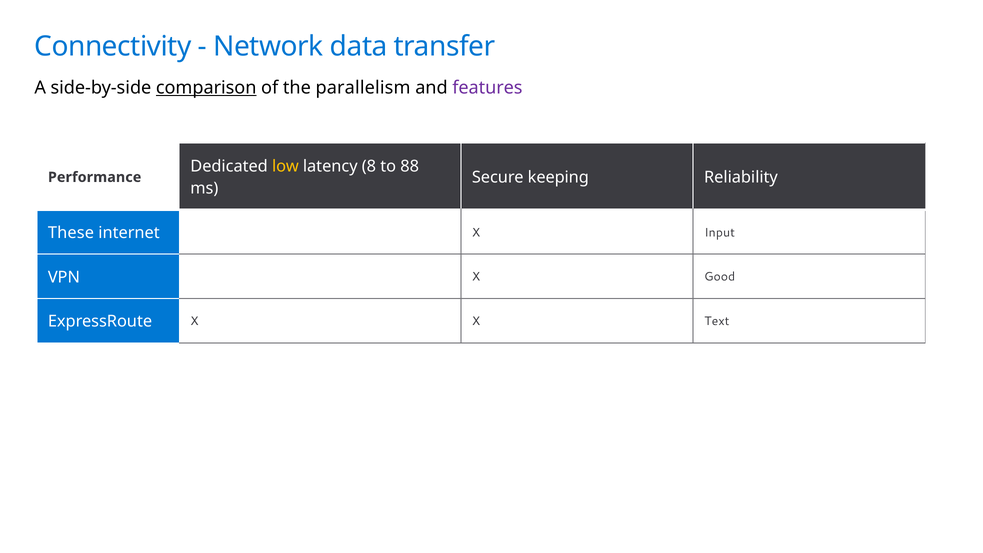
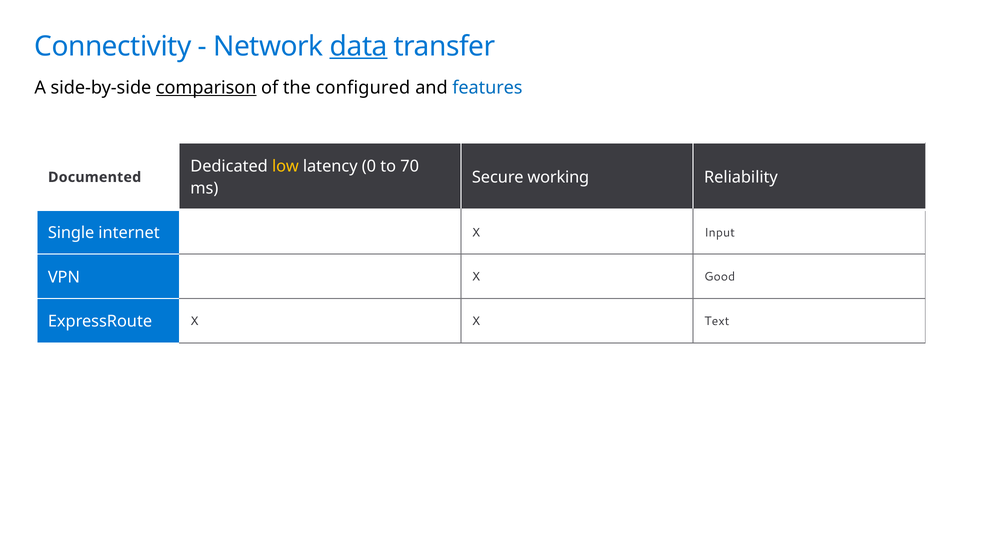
data underline: none -> present (359, 46)
parallelism: parallelism -> configured (363, 88)
features colour: purple -> blue (487, 88)
8: 8 -> 0 (369, 166)
88: 88 -> 70 (410, 166)
keeping: keeping -> working (558, 177)
Performance: Performance -> Documented (95, 177)
These: These -> Single (71, 233)
